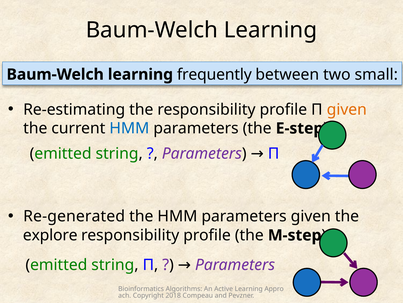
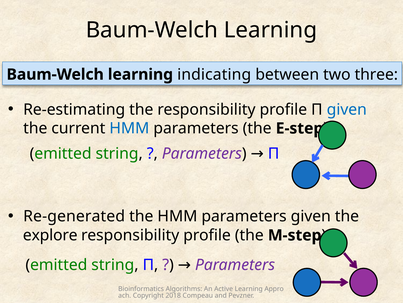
frequently: frequently -> indicating (214, 74)
small: small -> three (376, 74)
given colour: orange -> blue (347, 109)
